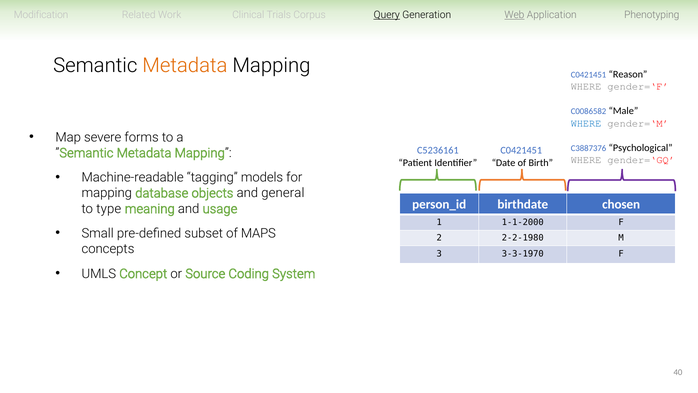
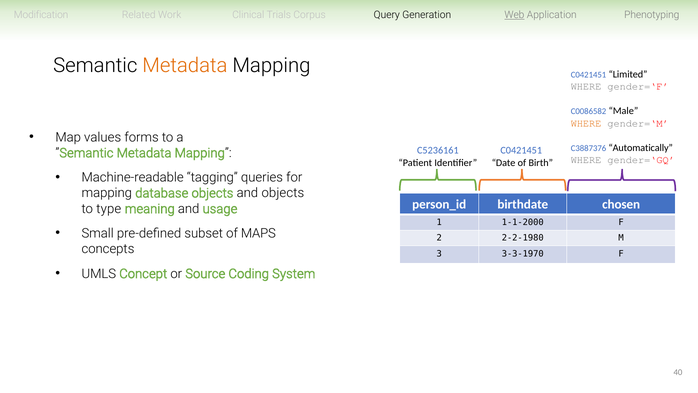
Query underline: present -> none (387, 15)
Reason: Reason -> Limited (628, 74)
WHERE colour: blue -> orange (586, 123)
severe: severe -> values (103, 137)
Psychological: Psychological -> Automatically (641, 148)
models: models -> queries (262, 177)
and general: general -> objects (283, 193)
